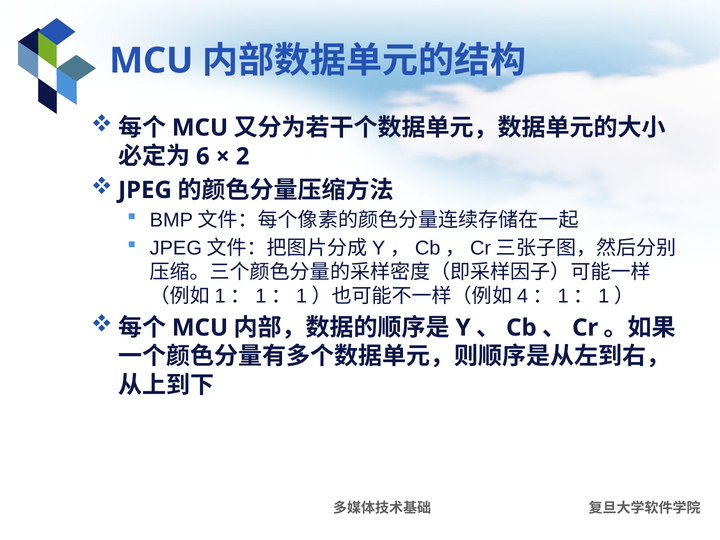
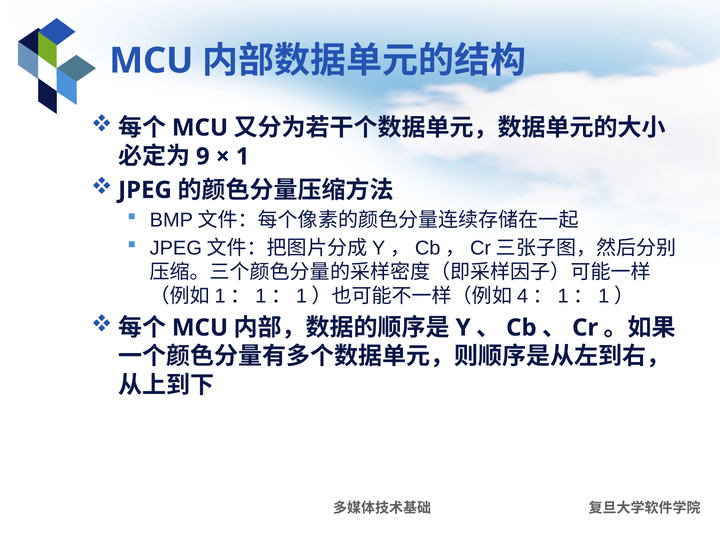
6: 6 -> 9 (203, 156)
2: 2 -> 1 (243, 156)
